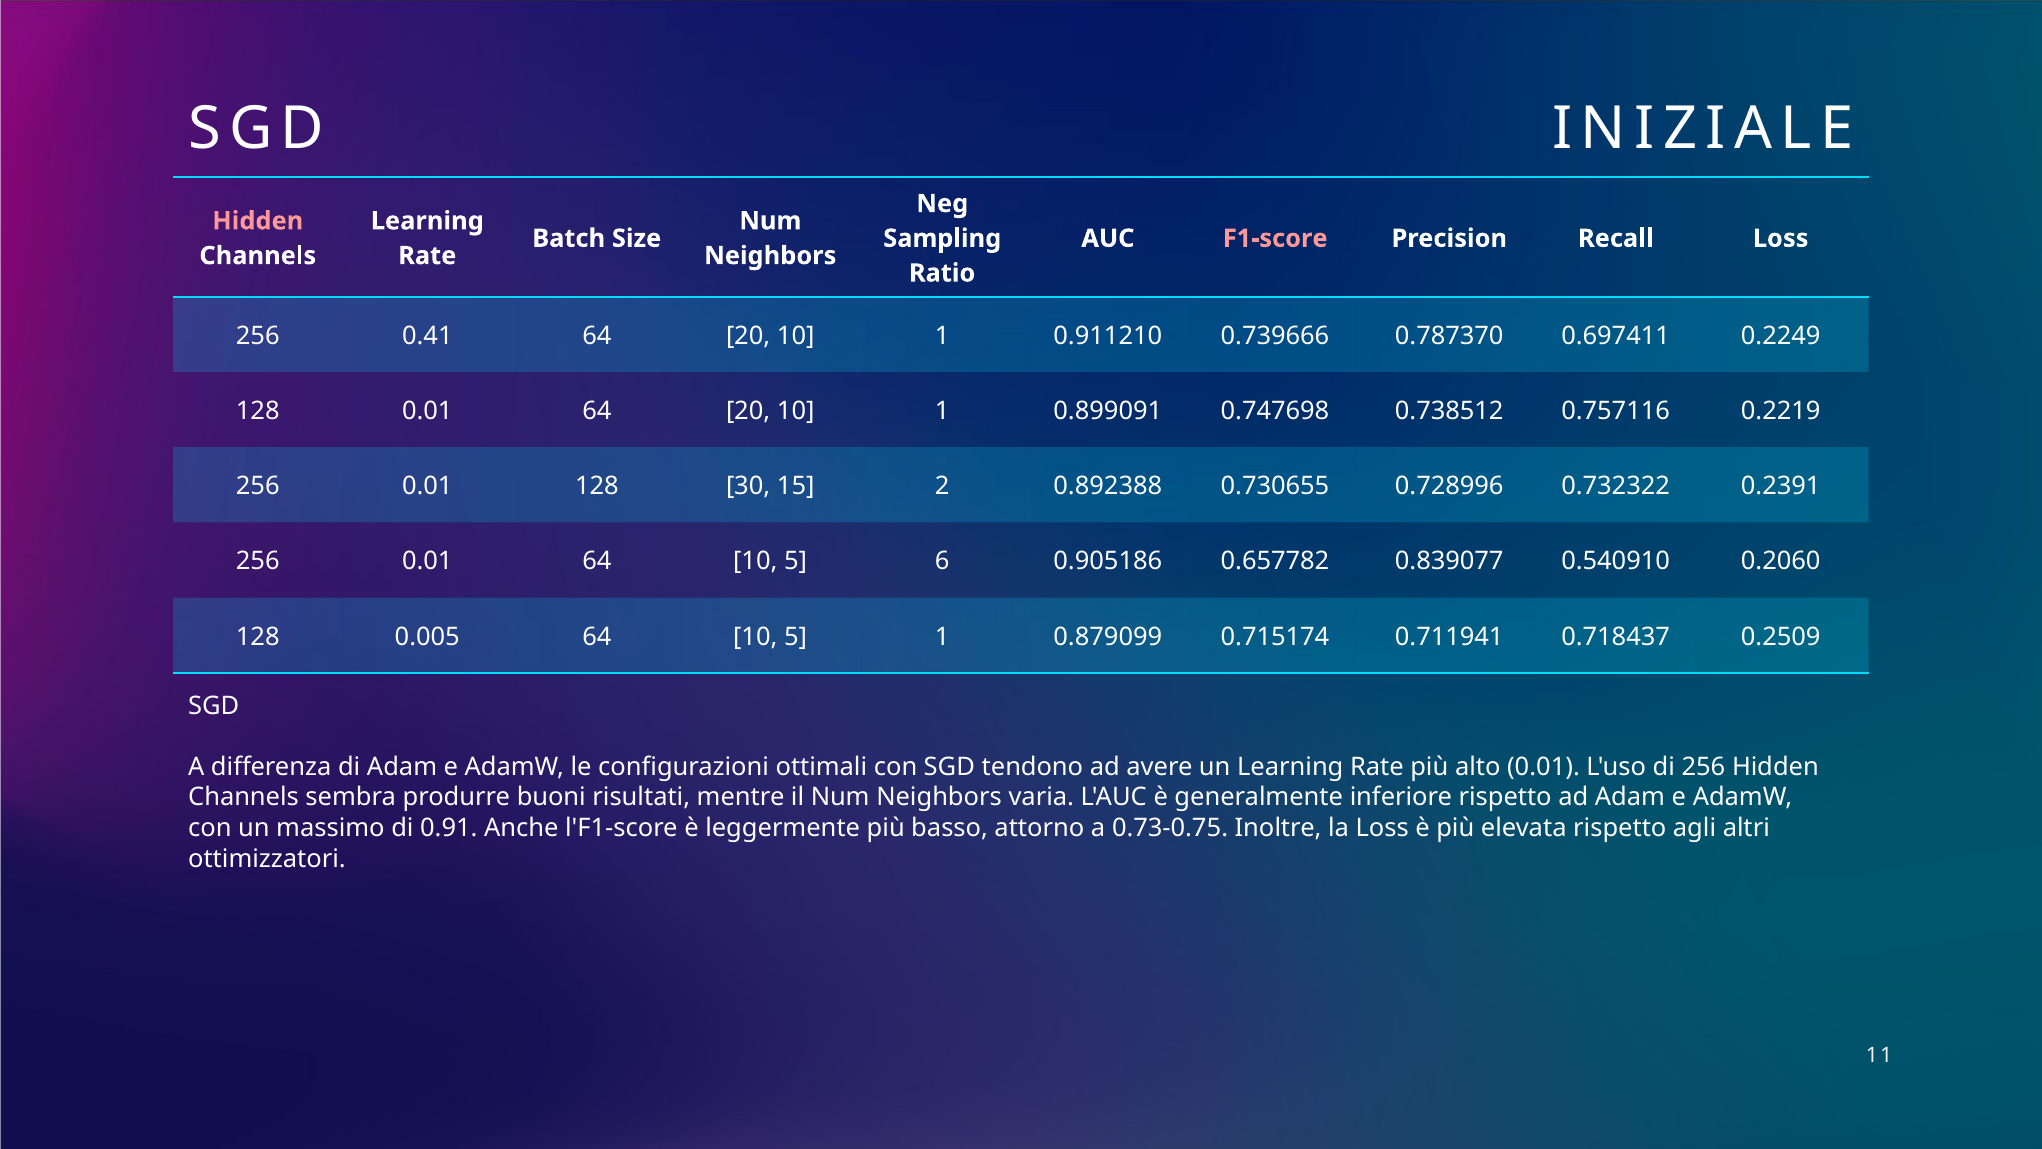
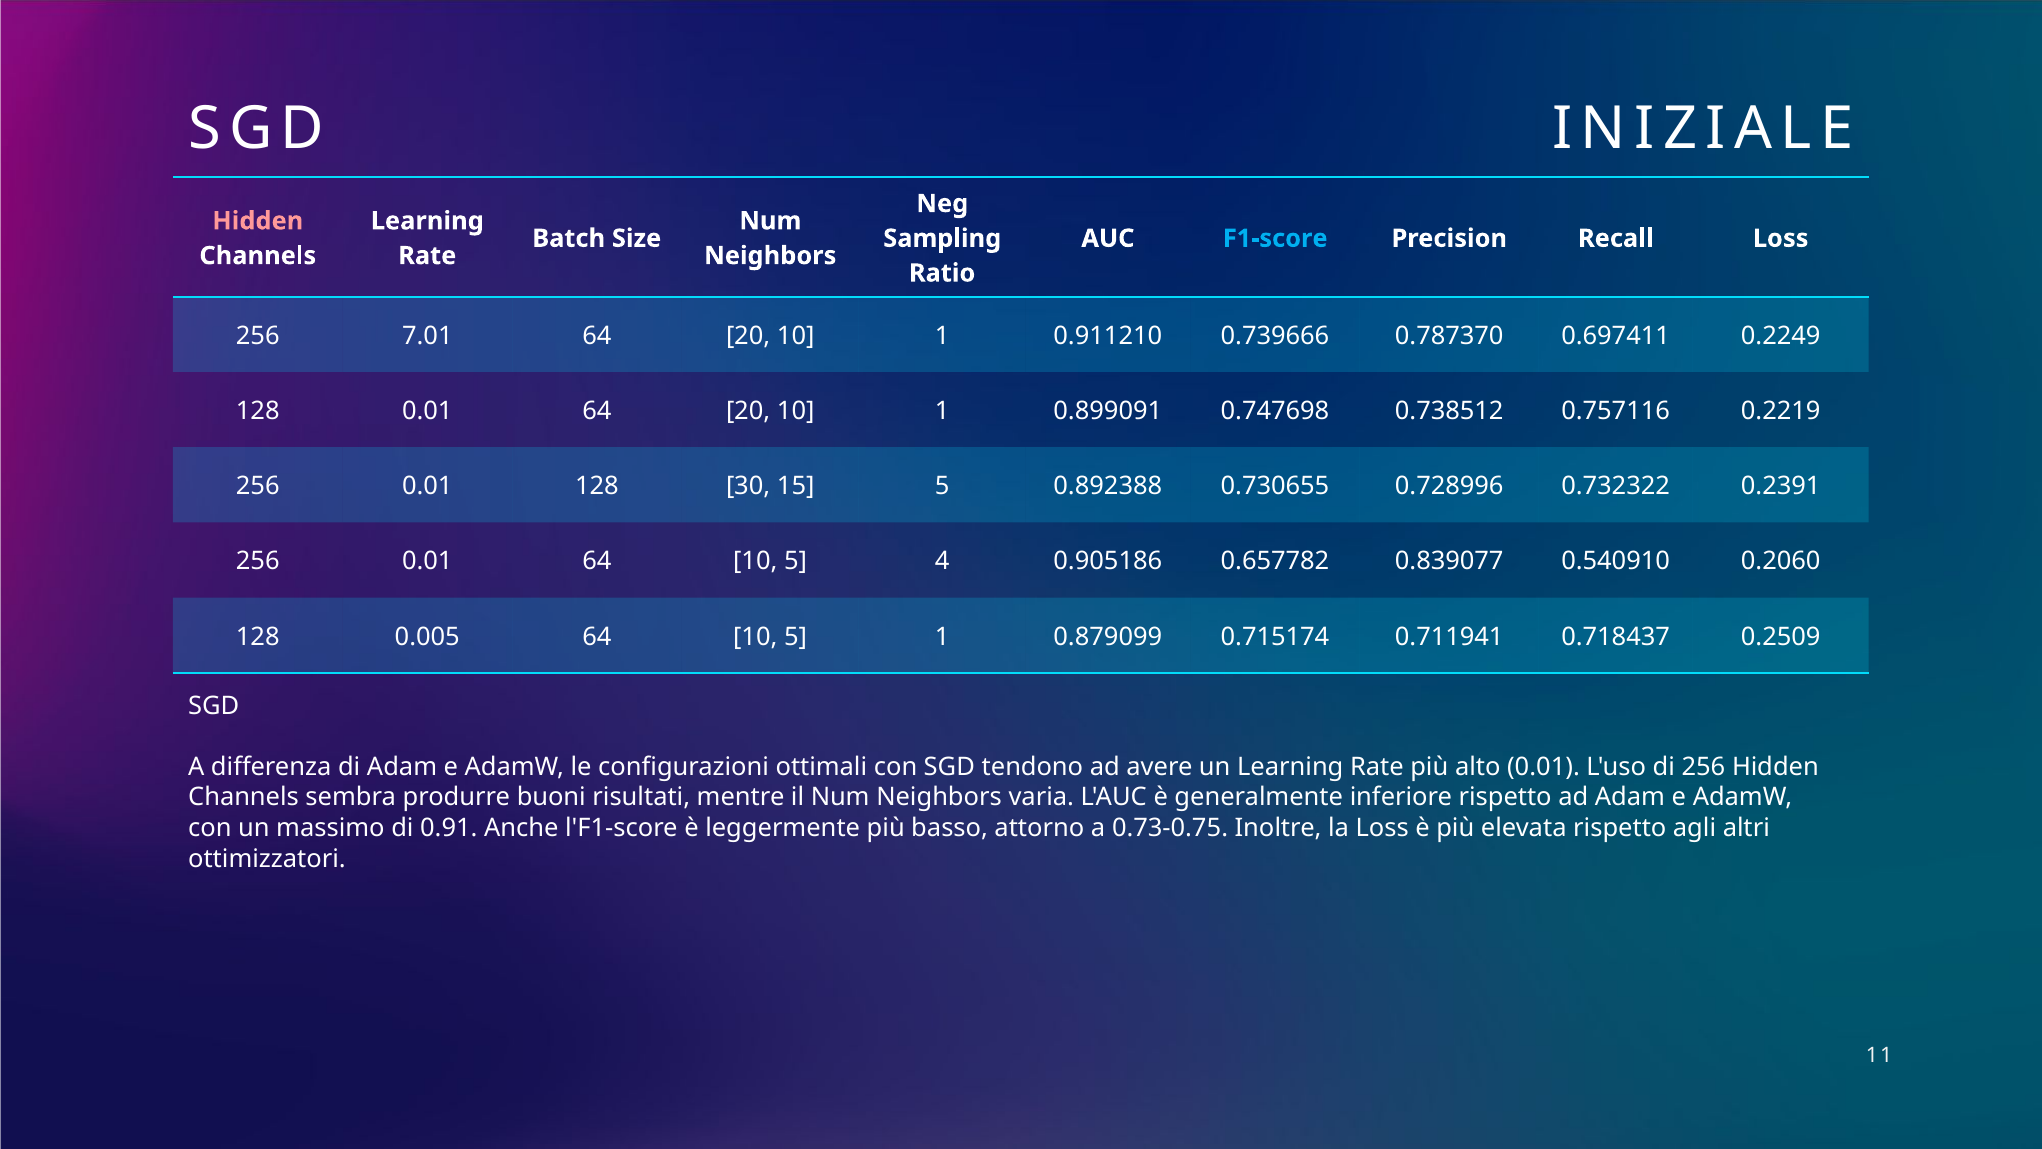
F1-score colour: pink -> light blue (1275, 238)
0.41: 0.41 -> 7.01 (427, 336)
15 2: 2 -> 5 (942, 486)
6: 6 -> 4 (942, 561)
